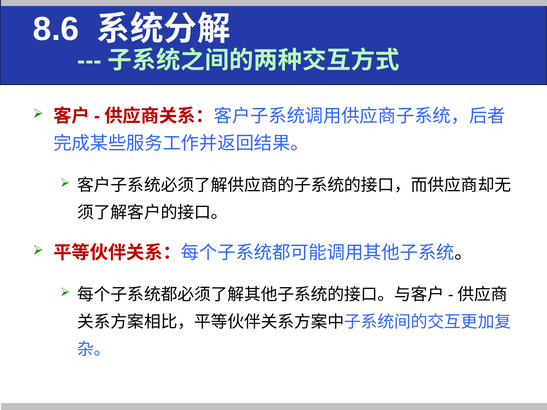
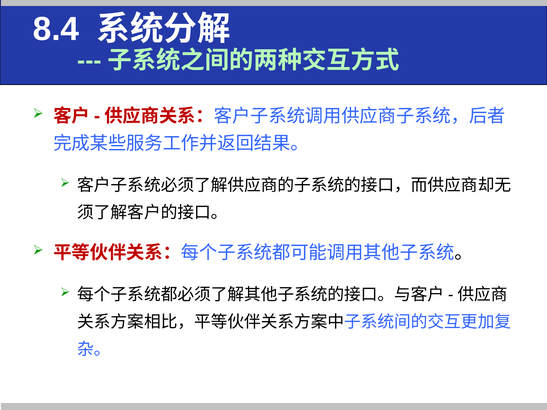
8.6: 8.6 -> 8.4 (56, 29)
